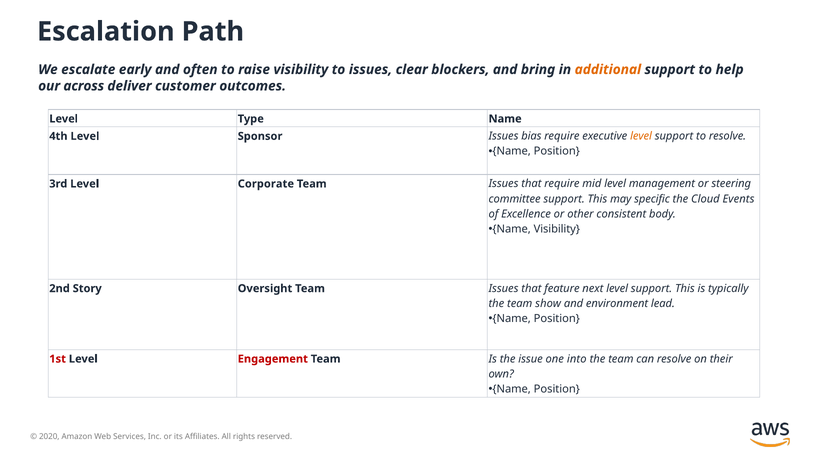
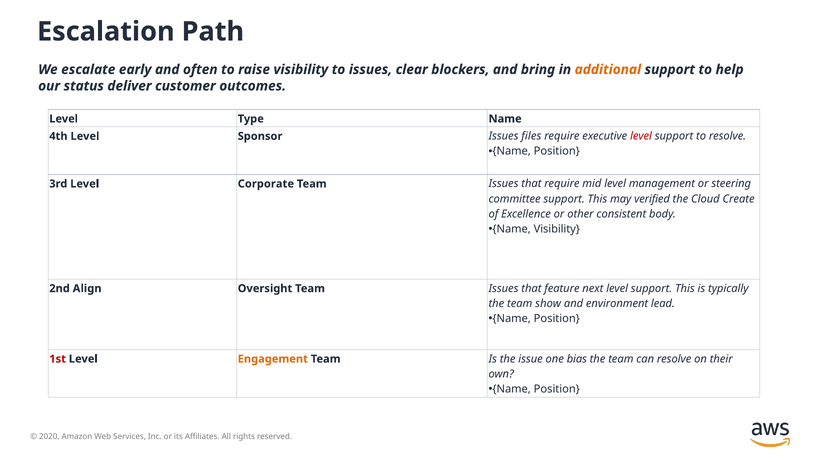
across: across -> status (84, 86)
bias: bias -> files (531, 136)
level colour: orange -> red (641, 136)
specific: specific -> verified (652, 199)
Events: Events -> Create (739, 199)
Story: Story -> Align (87, 289)
Engagement colour: red -> orange (273, 359)
into: into -> bias (577, 359)
